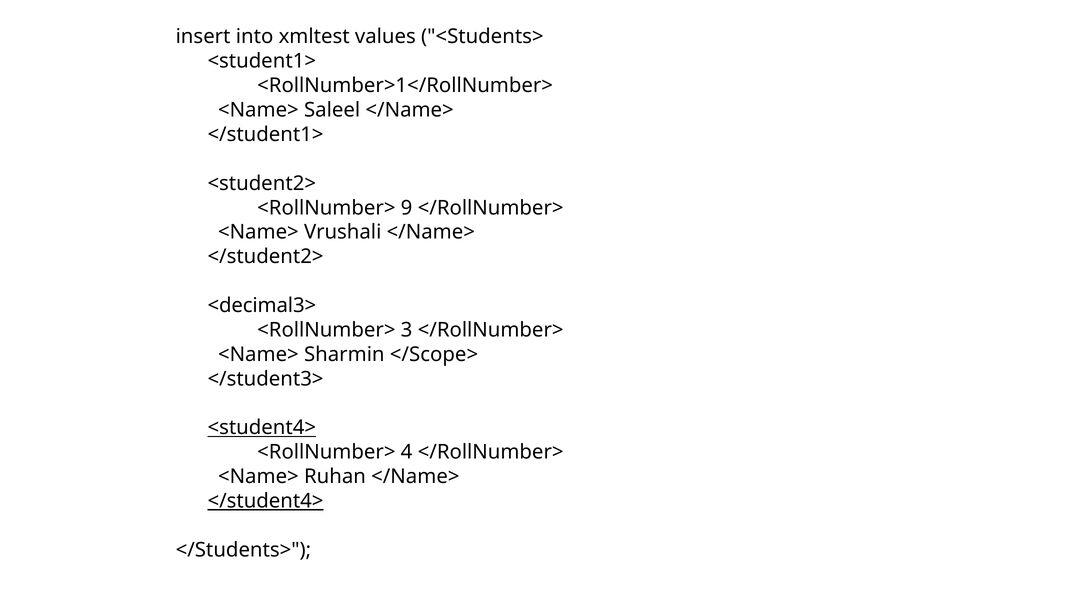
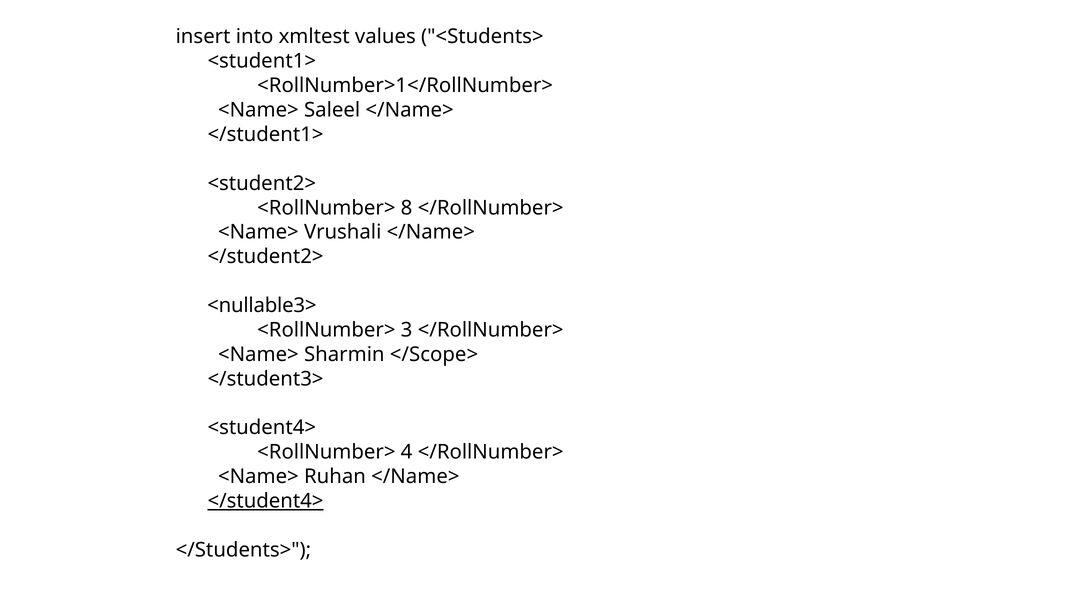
9: 9 -> 8 (407, 208)
<decimal3>: <decimal3> -> <nullable3> (262, 306)
<student4> underline: present -> none (262, 428)
